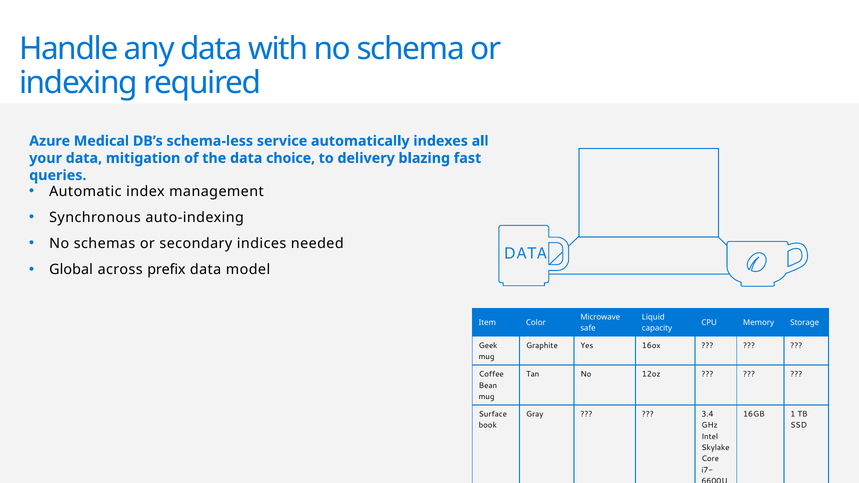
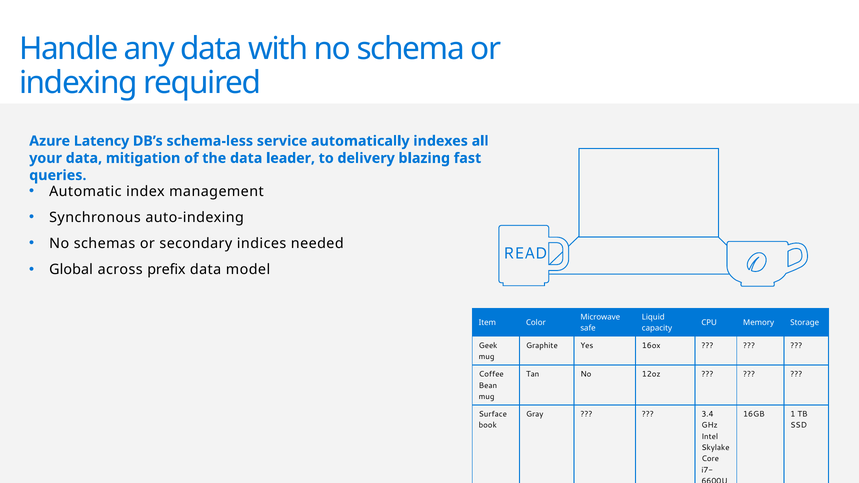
Medical: Medical -> Latency (102, 141)
choice: choice -> leader (291, 158)
DATA: DATA -> READ (525, 254)
